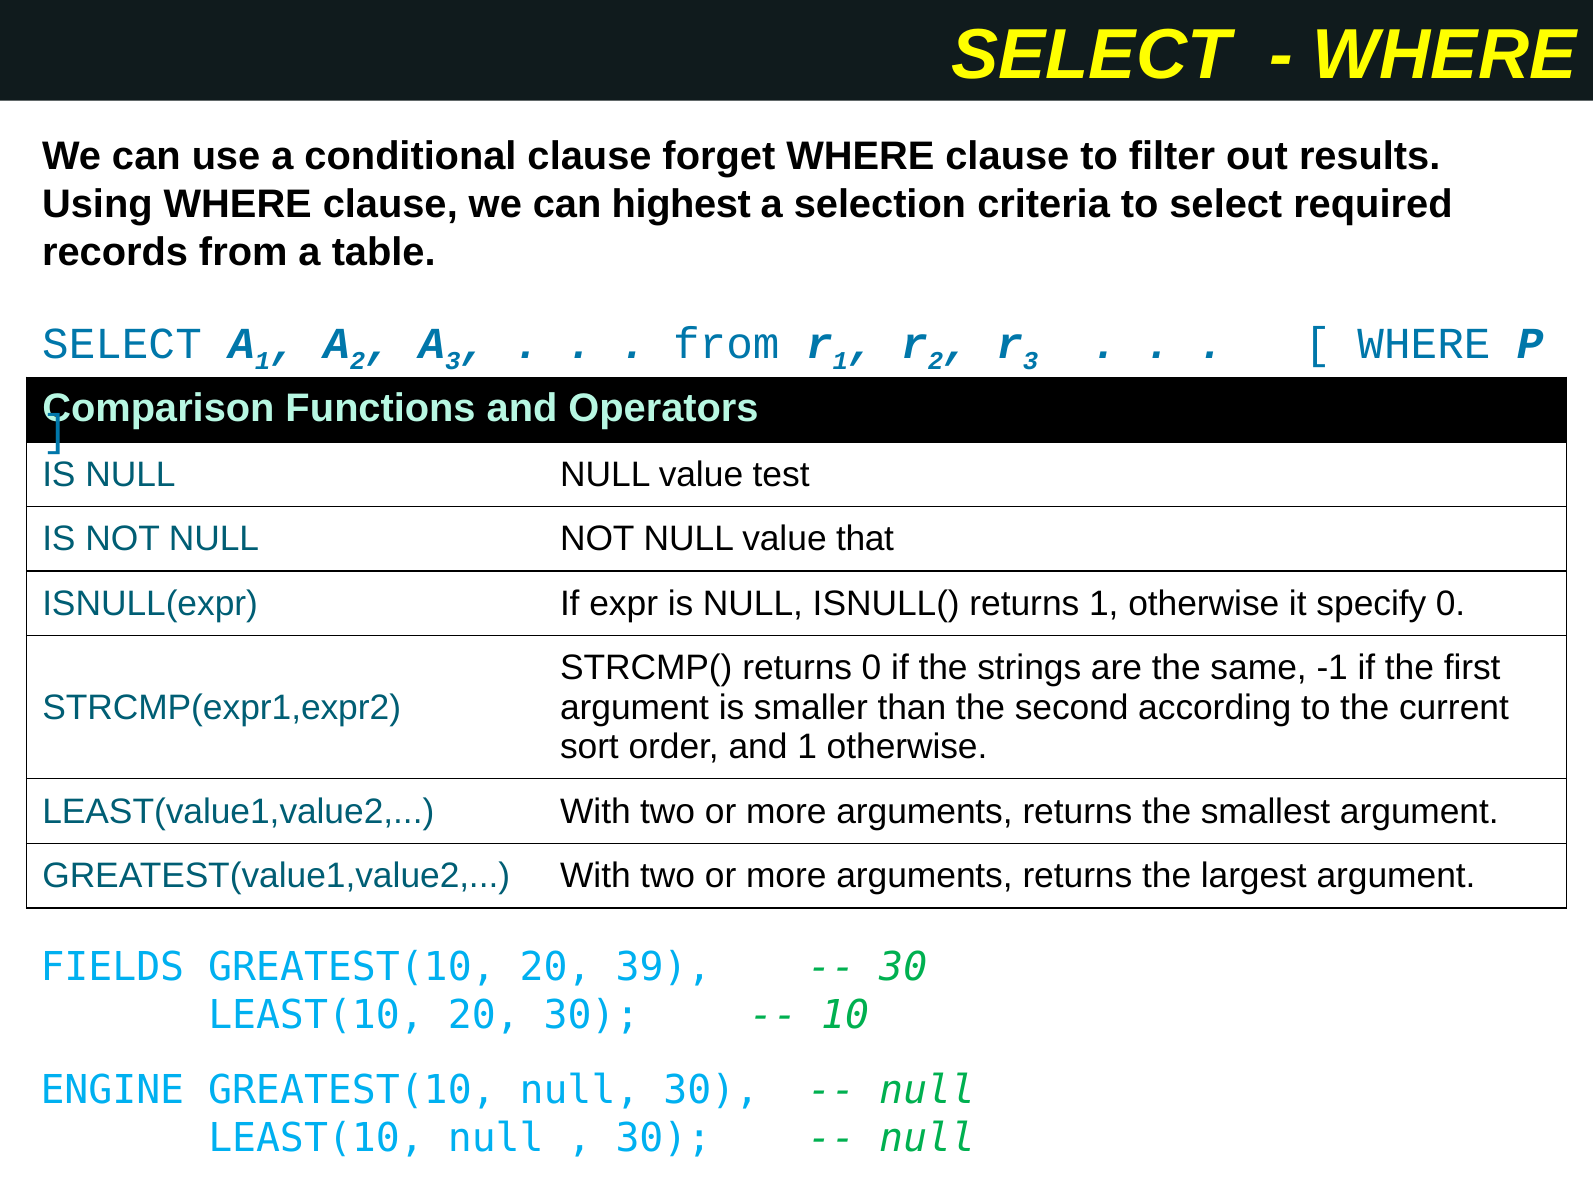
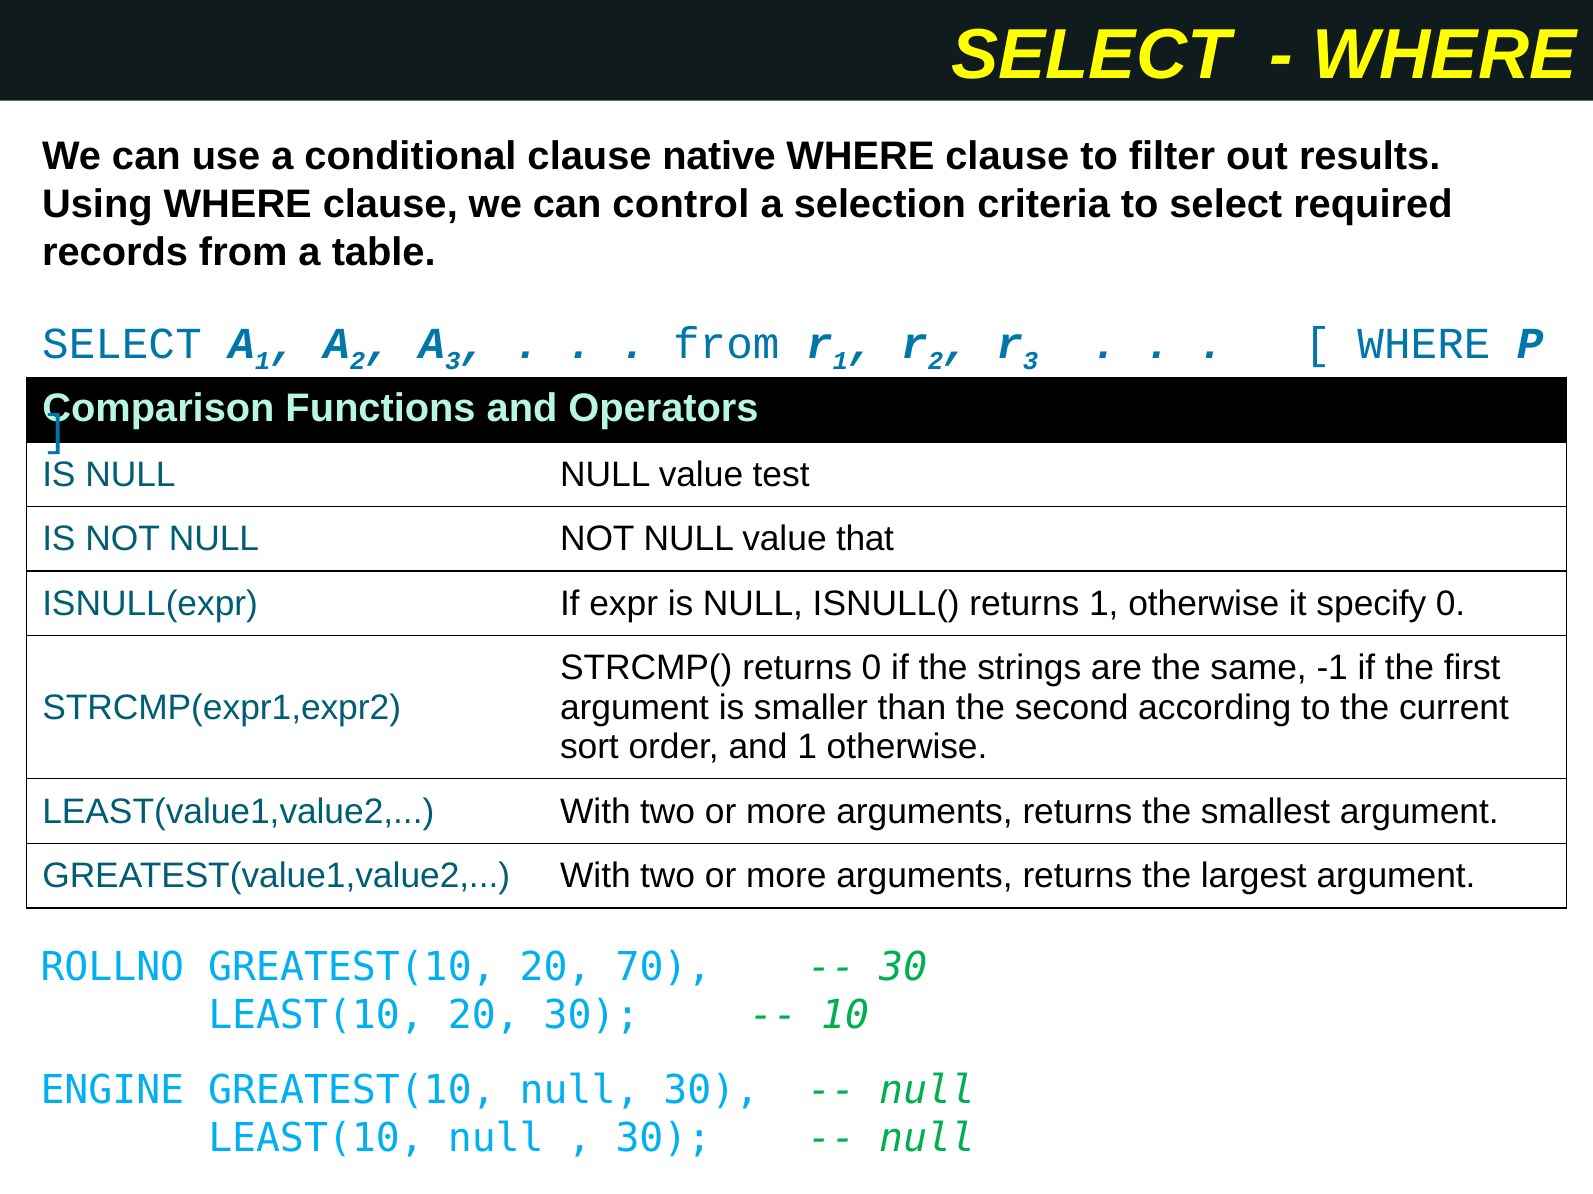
forget: forget -> native (719, 157)
highest: highest -> control (681, 205)
FIELDS: FIELDS -> ROLLNO (112, 968)
39: 39 -> 70 (663, 968)
